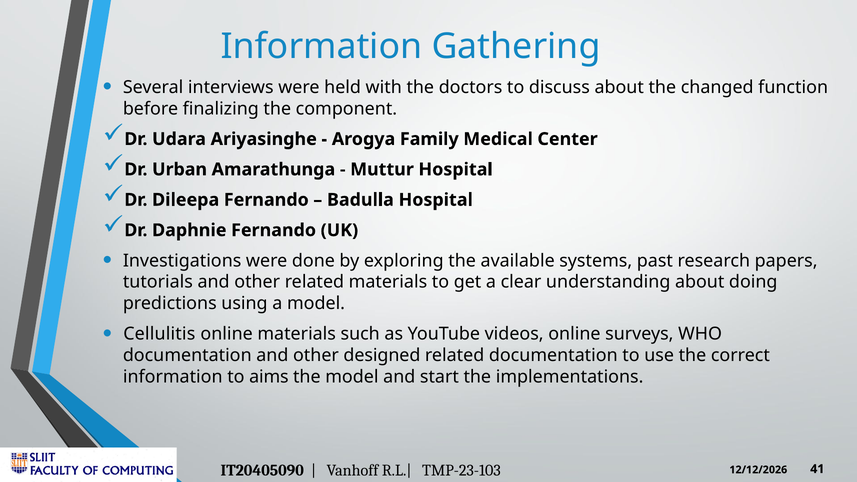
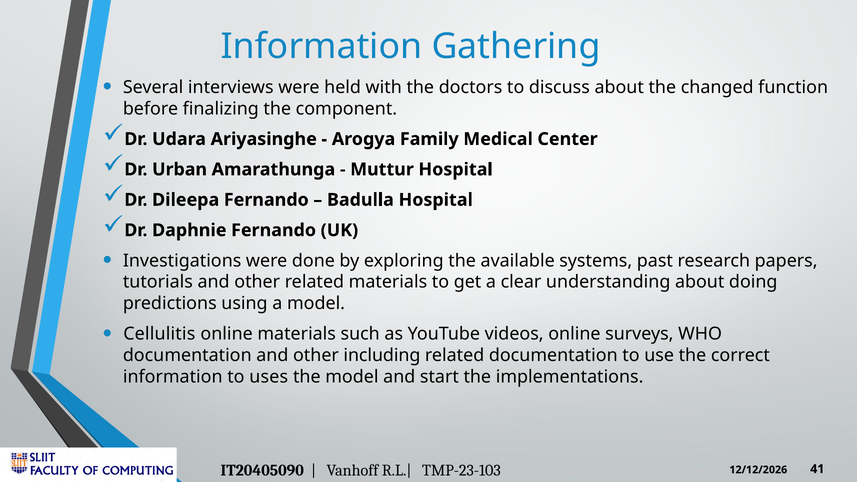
designed: designed -> including (382, 355)
aims: aims -> uses (269, 377)
